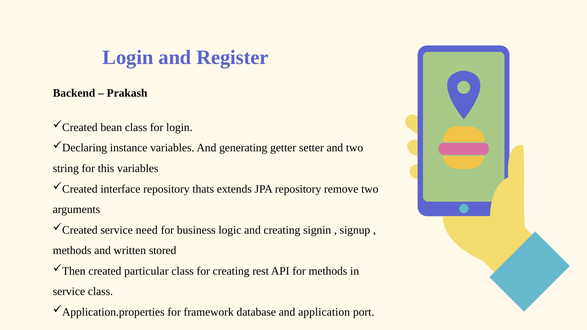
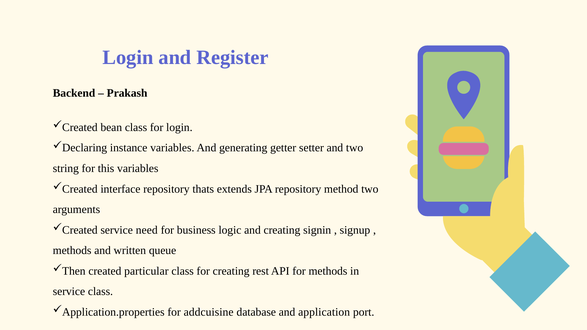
remove: remove -> method (341, 189)
stored: stored -> queue (163, 251)
framework: framework -> addcuisine (209, 312)
